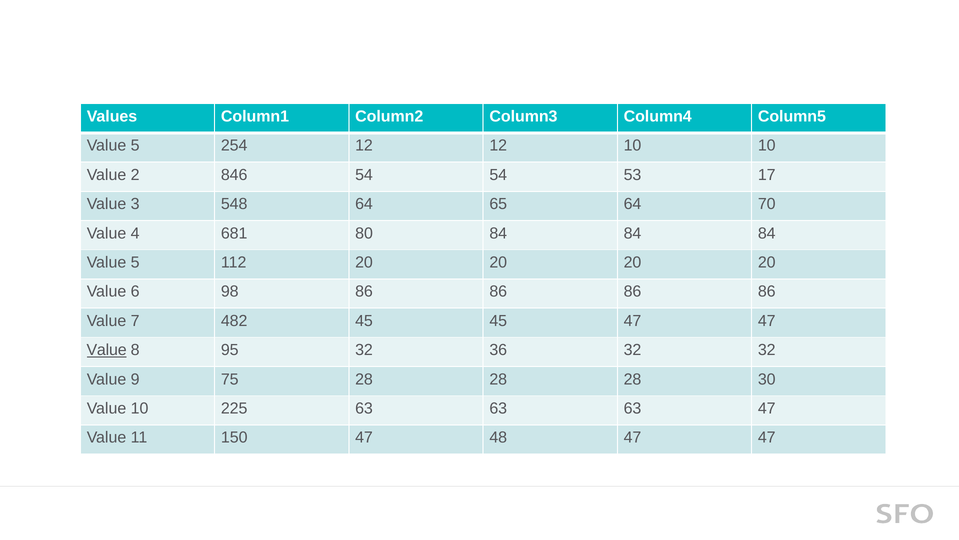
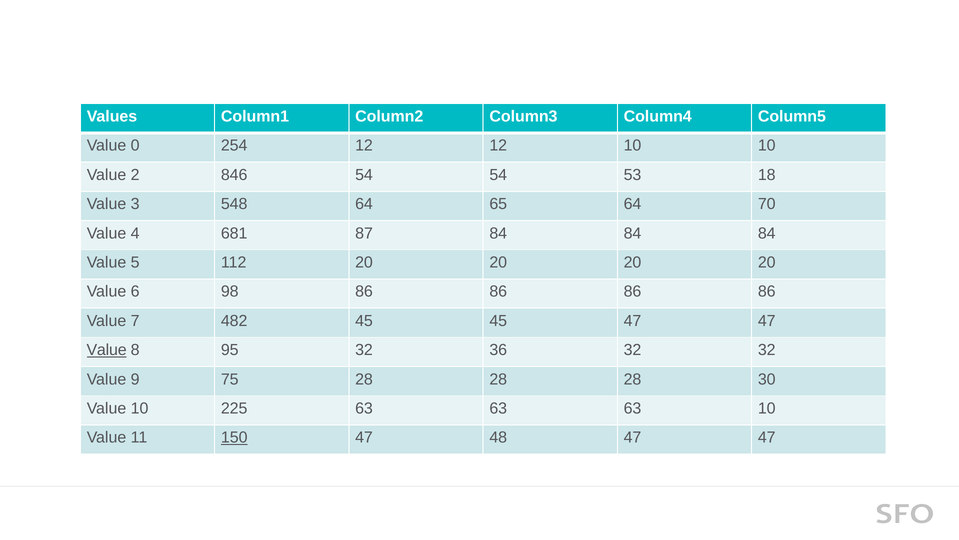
5: 5 -> 0 (135, 146)
17: 17 -> 18 (767, 175)
80: 80 -> 87 (364, 233)
63 47: 47 -> 10 (767, 408)
150 underline: none -> present (234, 437)
